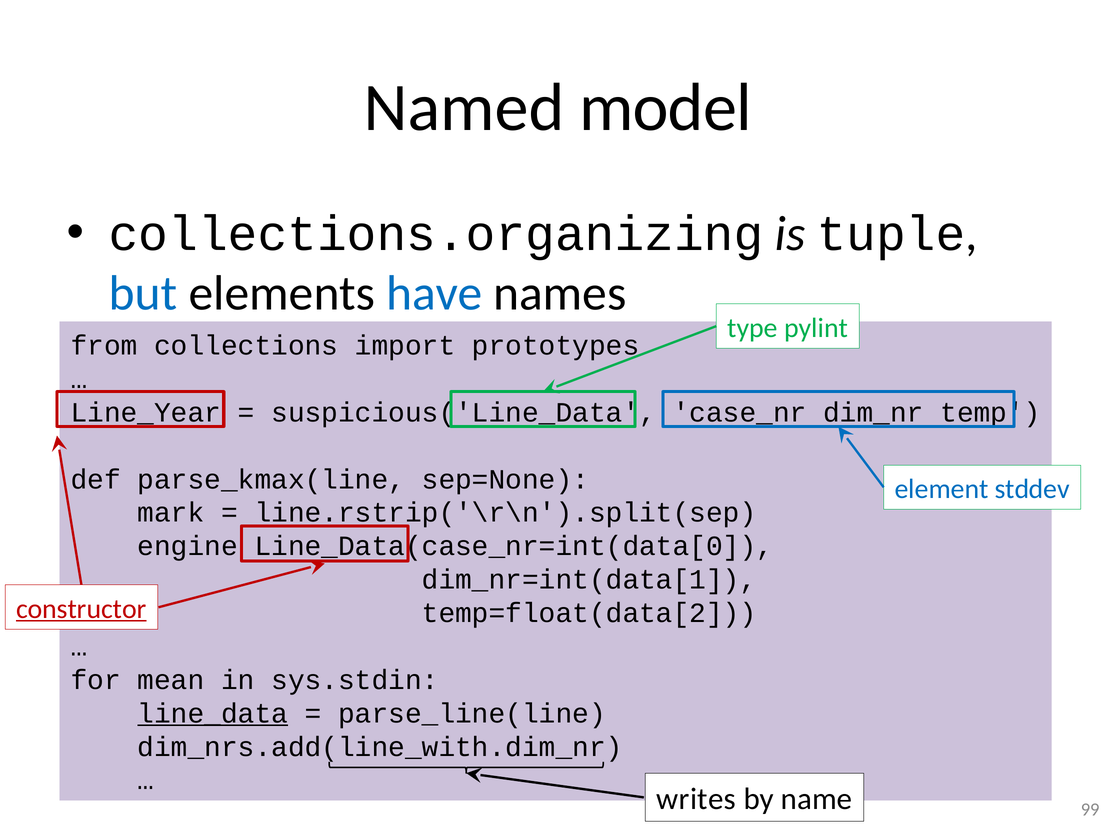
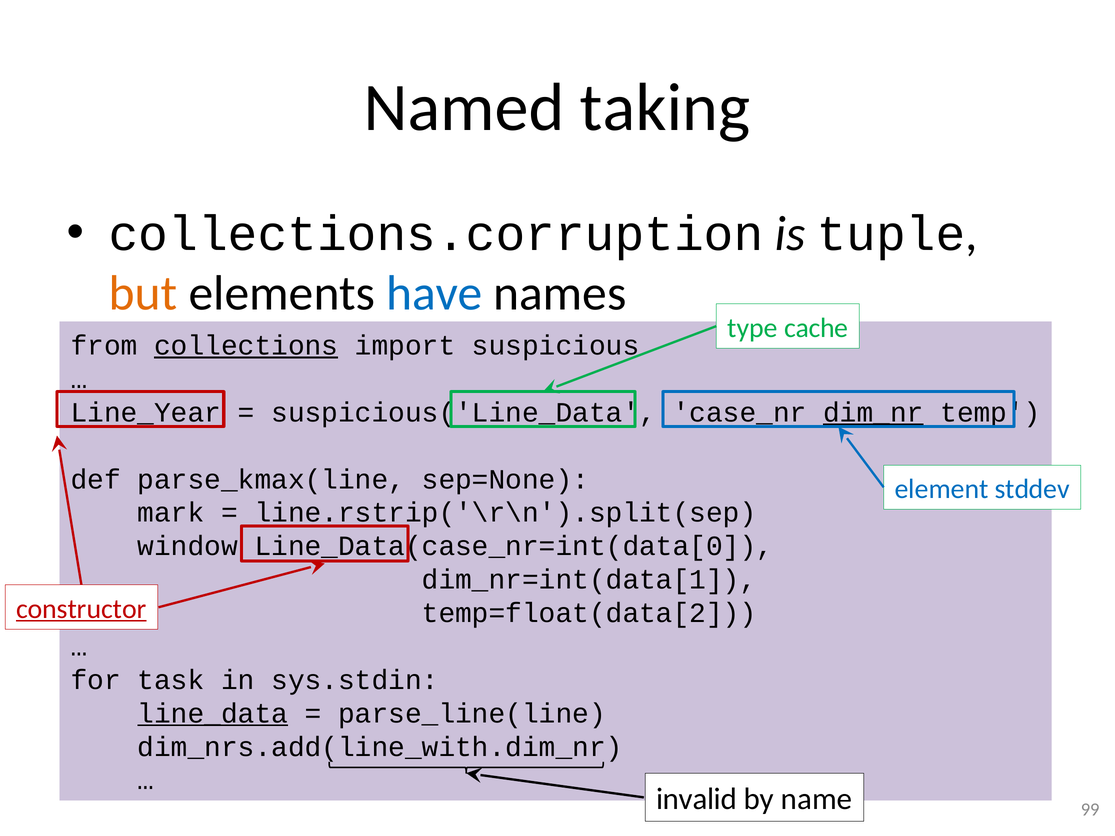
model: model -> taking (665, 108)
collections.organizing: collections.organizing -> collections.corruption (436, 234)
but colour: blue -> orange (143, 293)
pylint: pylint -> cache (816, 328)
collections underline: none -> present (246, 346)
prototypes: prototypes -> suspicious (556, 346)
dim_nr underline: none -> present (873, 413)
engine: engine -> window (188, 546)
mean: mean -> task (171, 680)
writes: writes -> invalid (696, 800)
